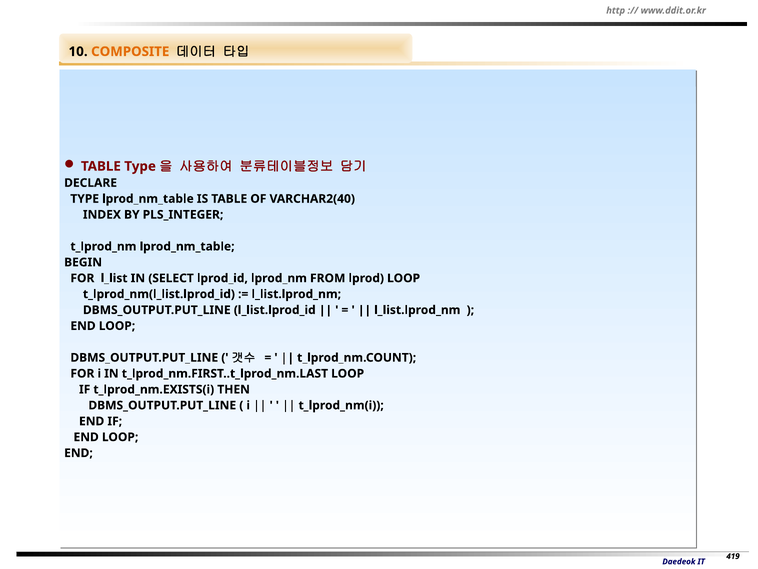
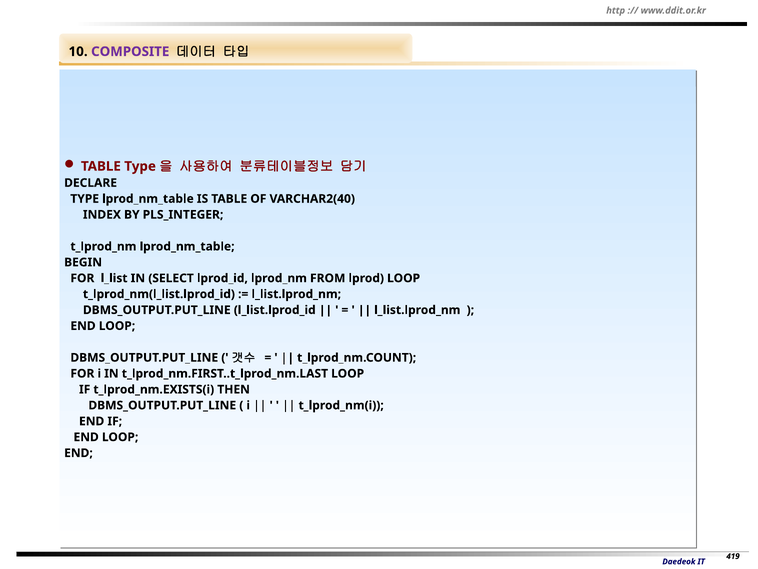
COMPOSITE colour: orange -> purple (130, 52)
